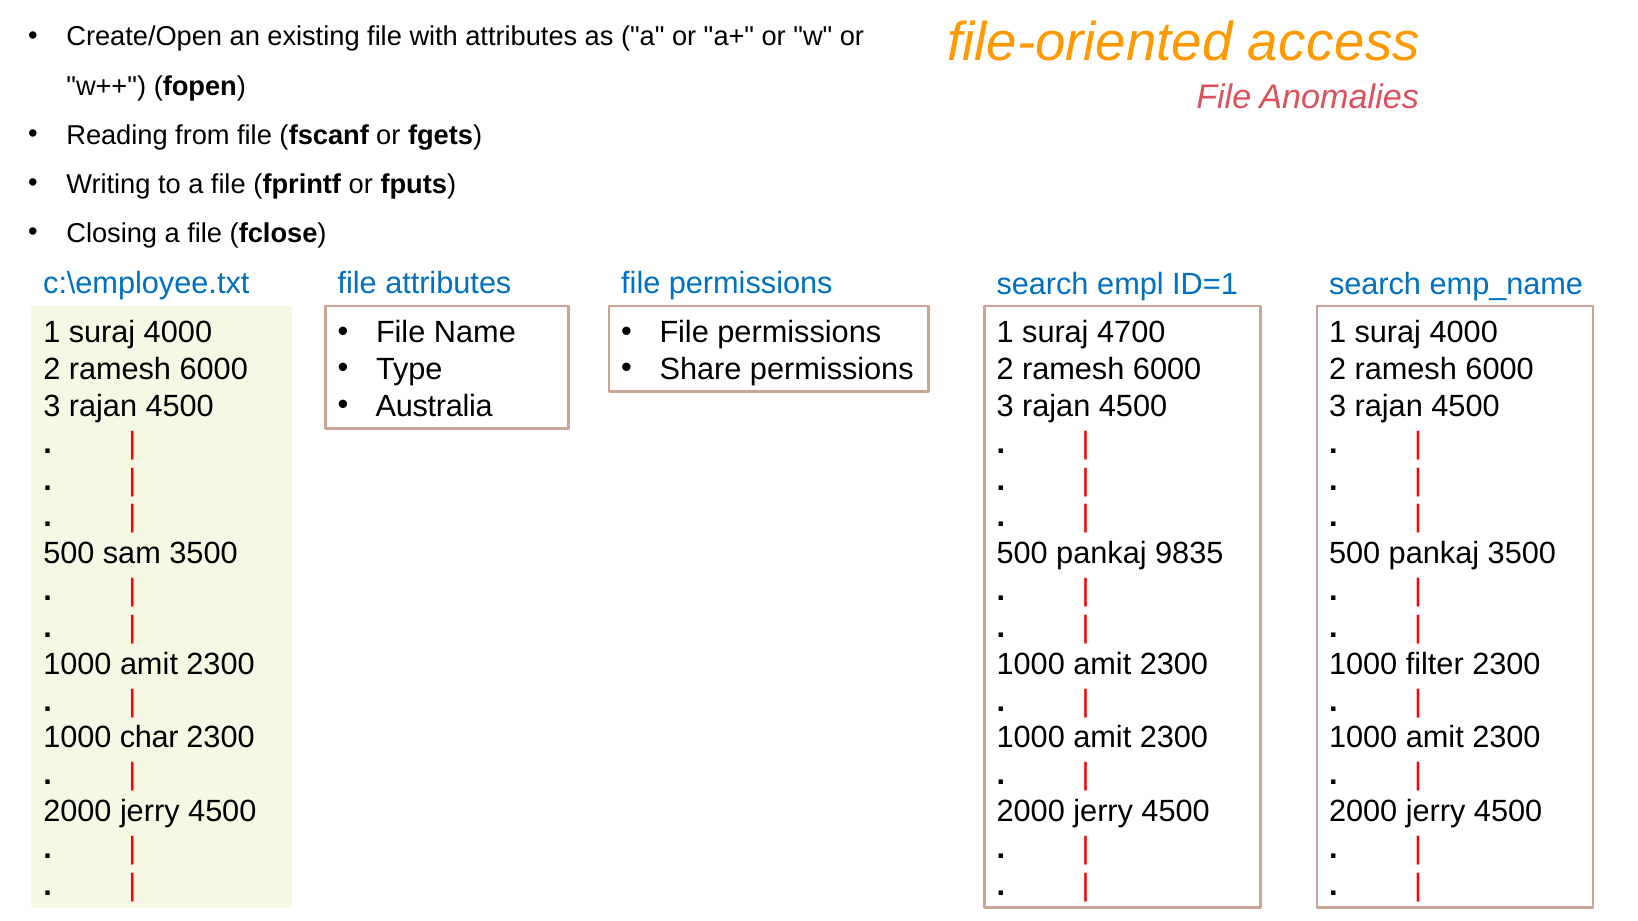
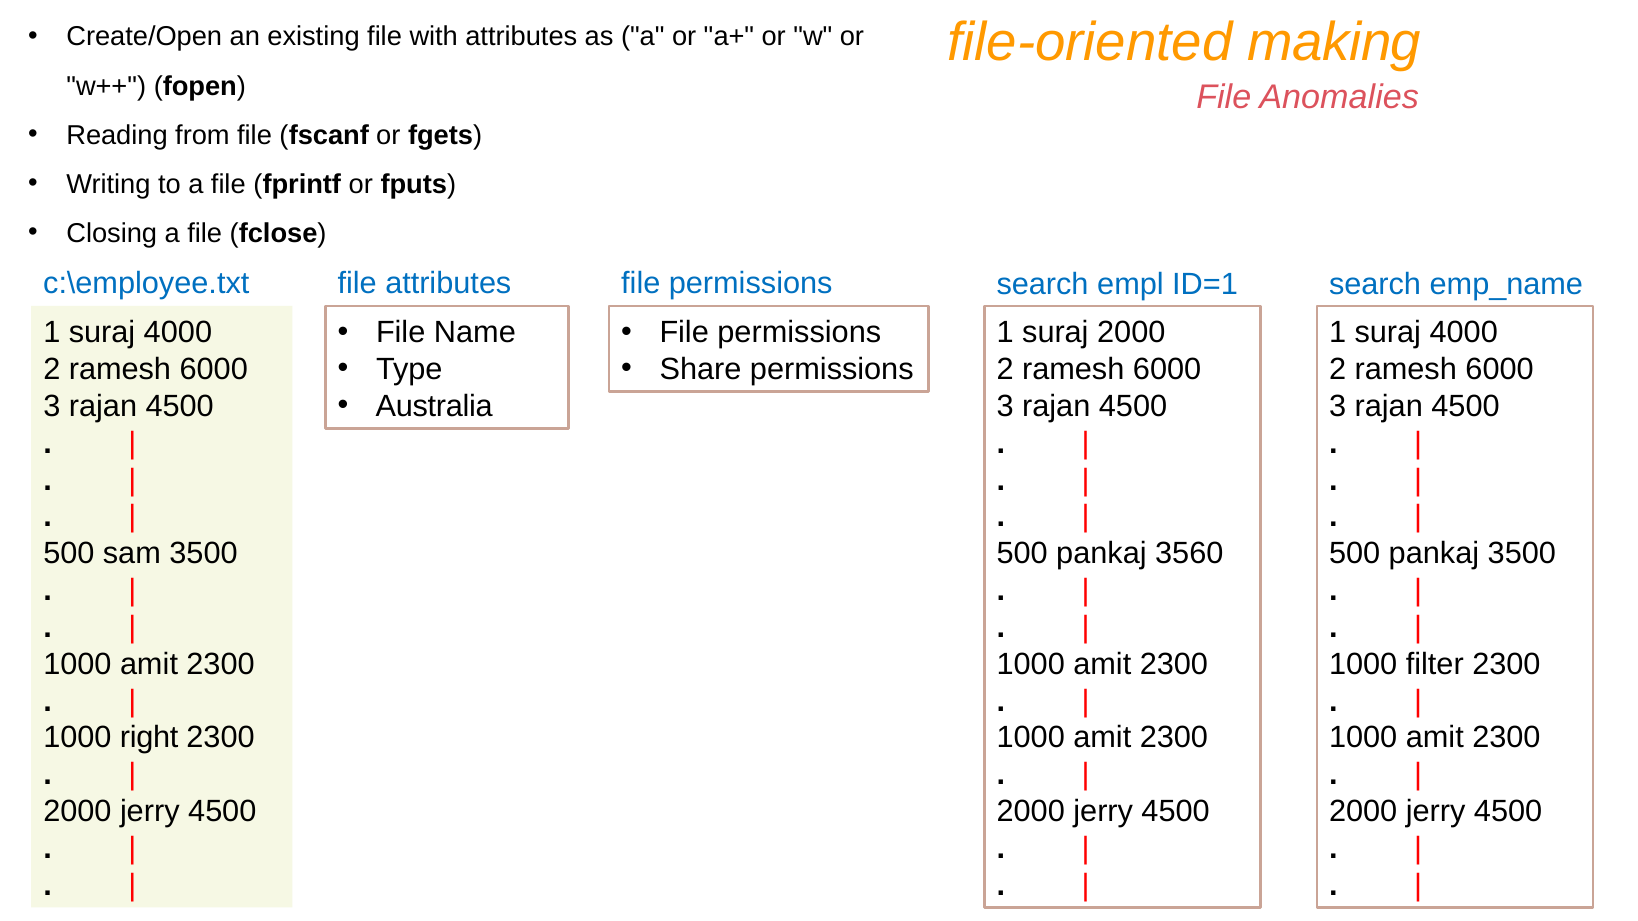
access: access -> making (1334, 43)
suraj 4700: 4700 -> 2000 (1131, 333)
9835: 9835 -> 3560 (1189, 554)
char: char -> right (149, 738)
